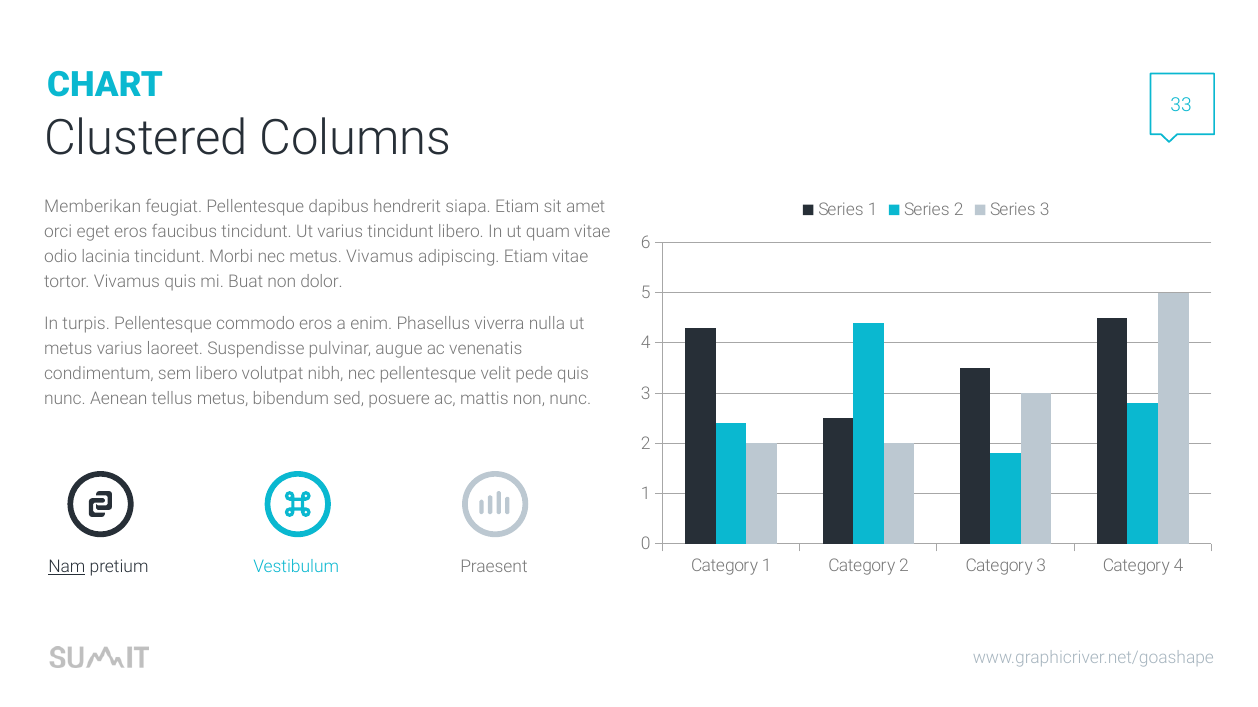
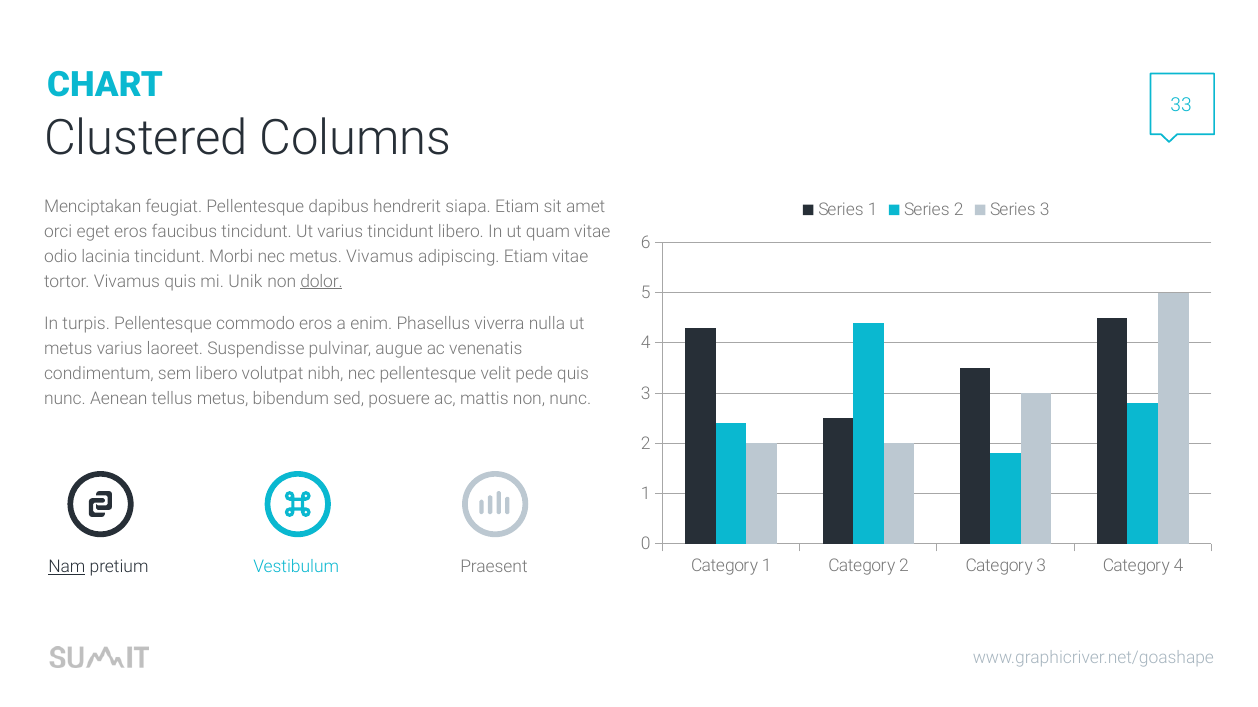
Memberikan: Memberikan -> Menciptakan (93, 207)
Buat: Buat -> Unik (246, 282)
dolor underline: none -> present (322, 282)
